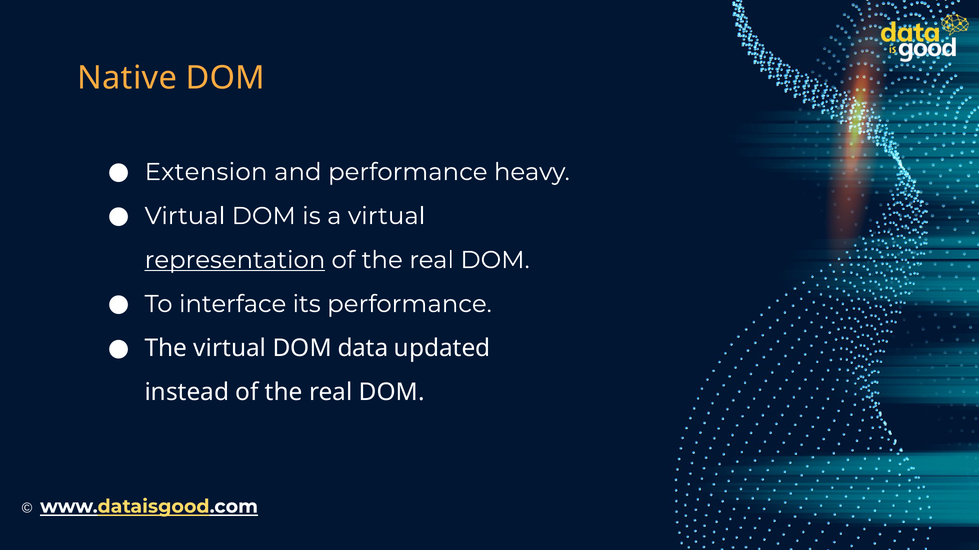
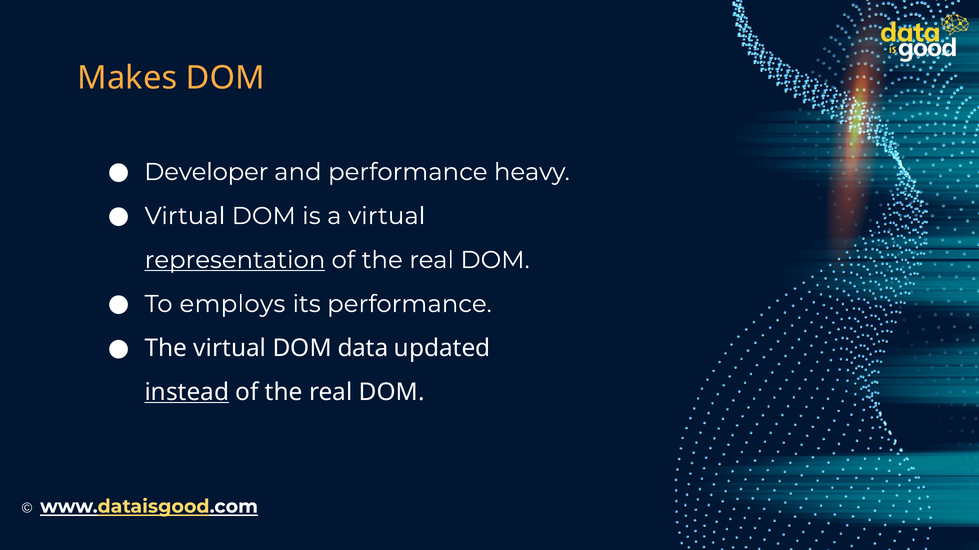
Native: Native -> Makes (127, 78)
Extension: Extension -> Developer (206, 172)
interface: interface -> employs (232, 304)
instead underline: none -> present (187, 393)
